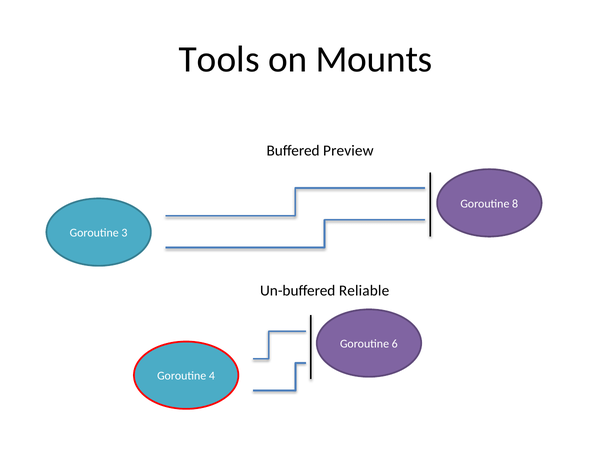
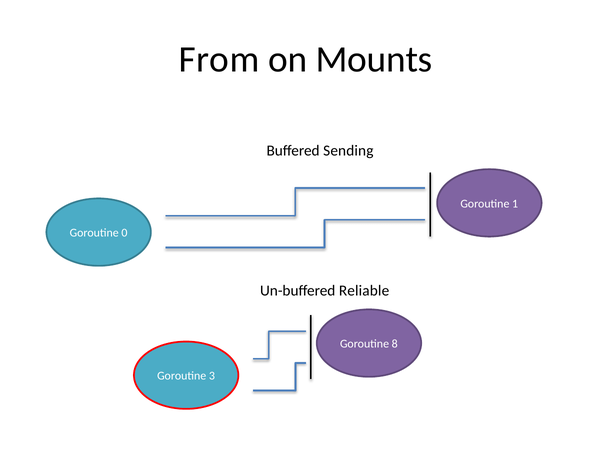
Tools: Tools -> From (219, 59)
Preview: Preview -> Sending (348, 150)
8: 8 -> 1 (515, 203)
3: 3 -> 0 (124, 233)
6: 6 -> 8 (395, 343)
4: 4 -> 3 (212, 375)
